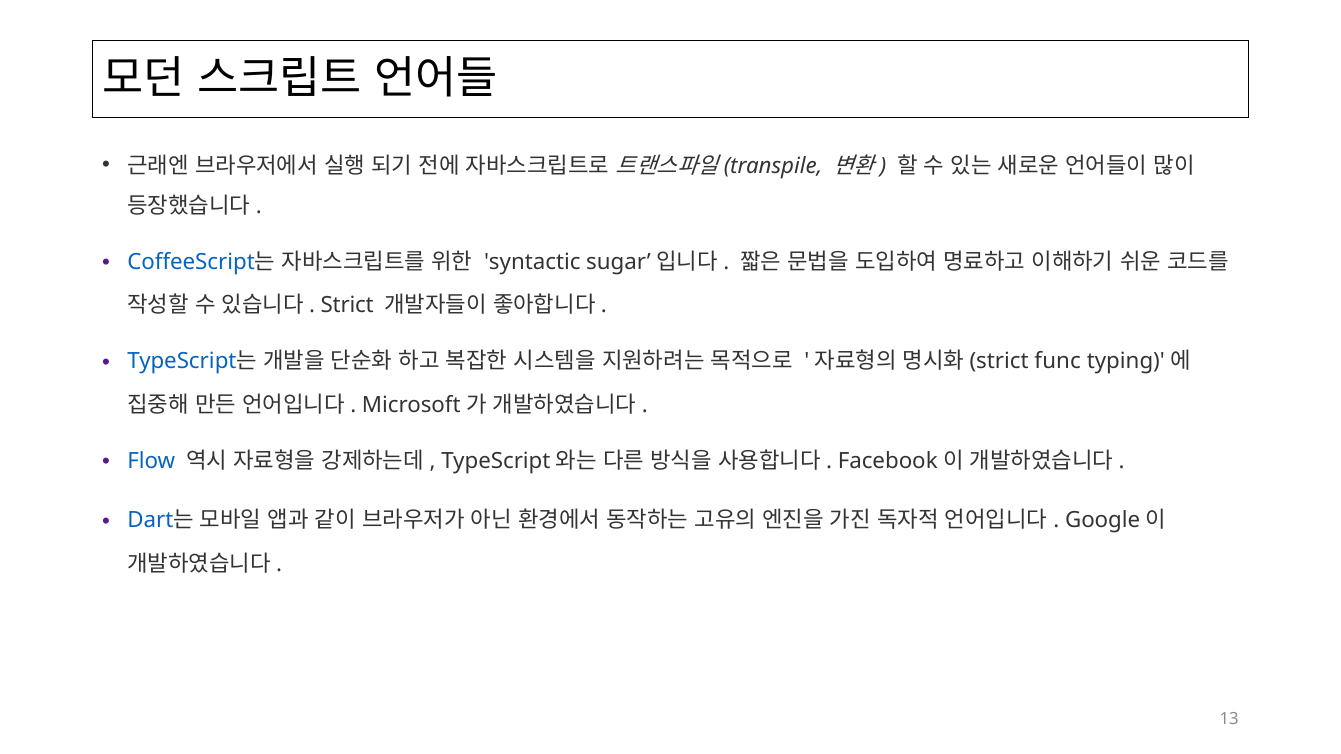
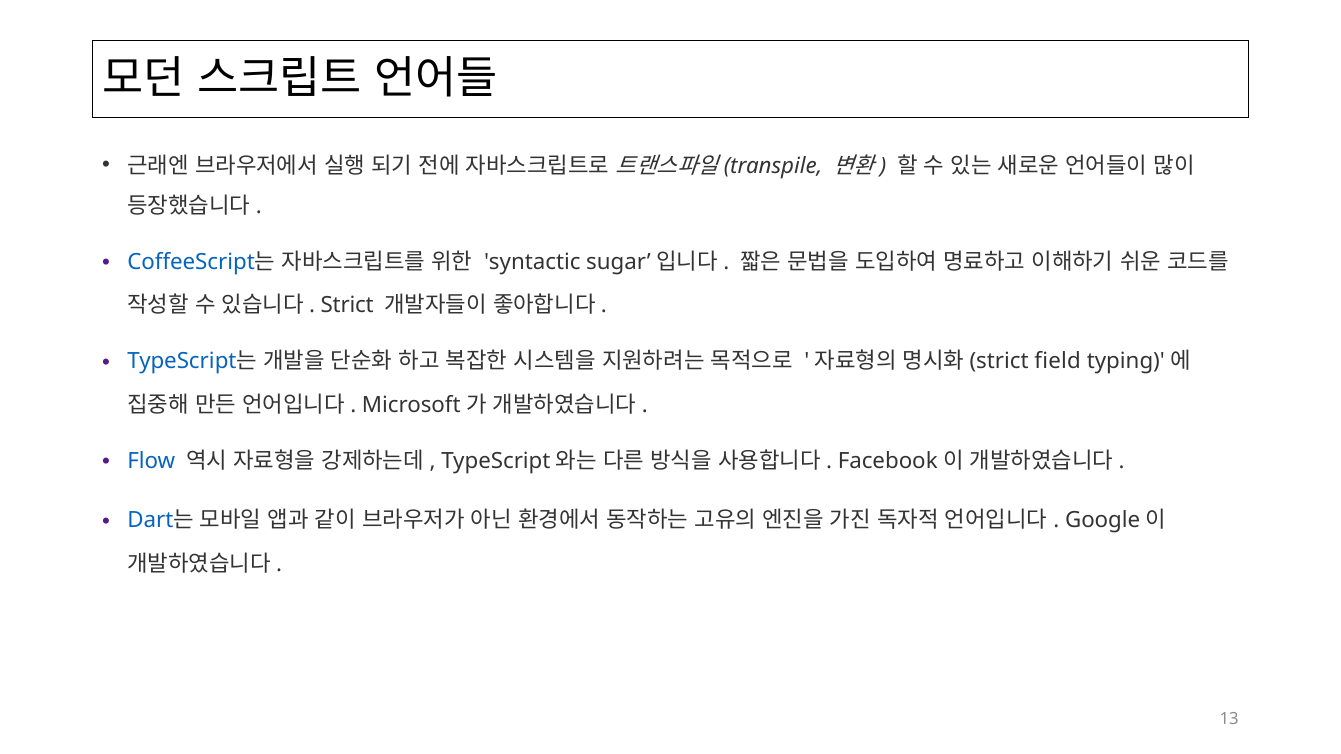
func: func -> field (1058, 362)
